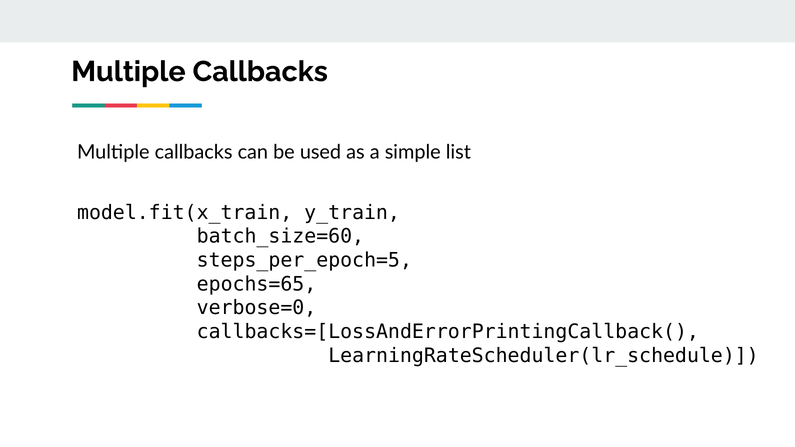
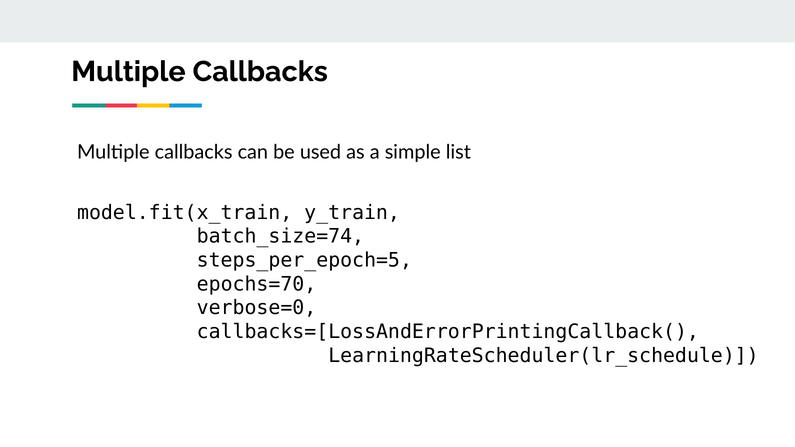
batch_size=60: batch_size=60 -> batch_size=74 (280, 236)
epochs=65: epochs=65 -> epochs=70 (256, 284)
